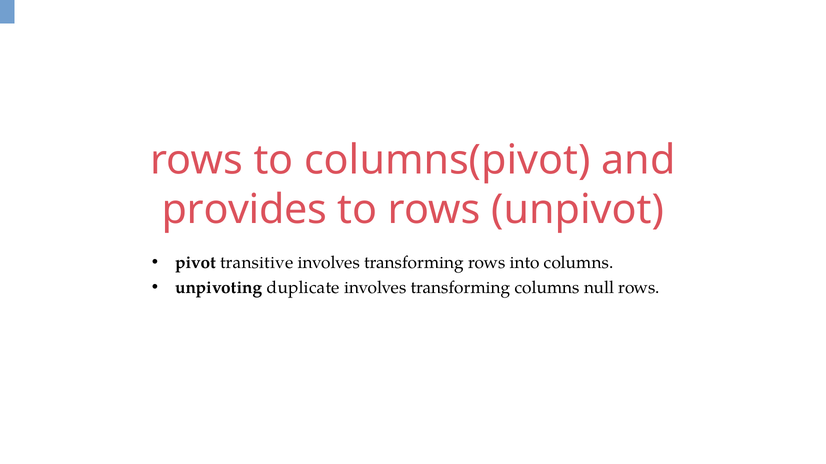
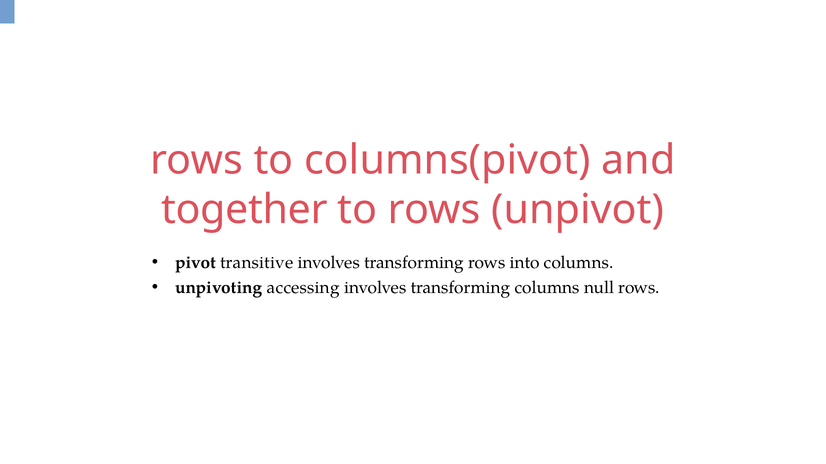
provides: provides -> together (244, 210)
duplicate: duplicate -> accessing (303, 288)
